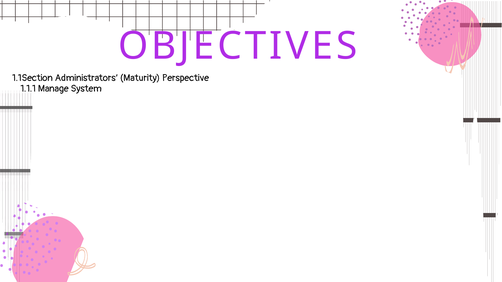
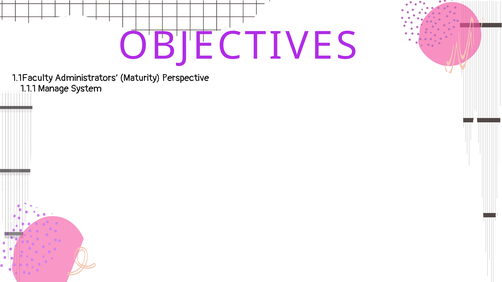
1.1Section: 1.1Section -> 1.1Faculty (32, 78)
